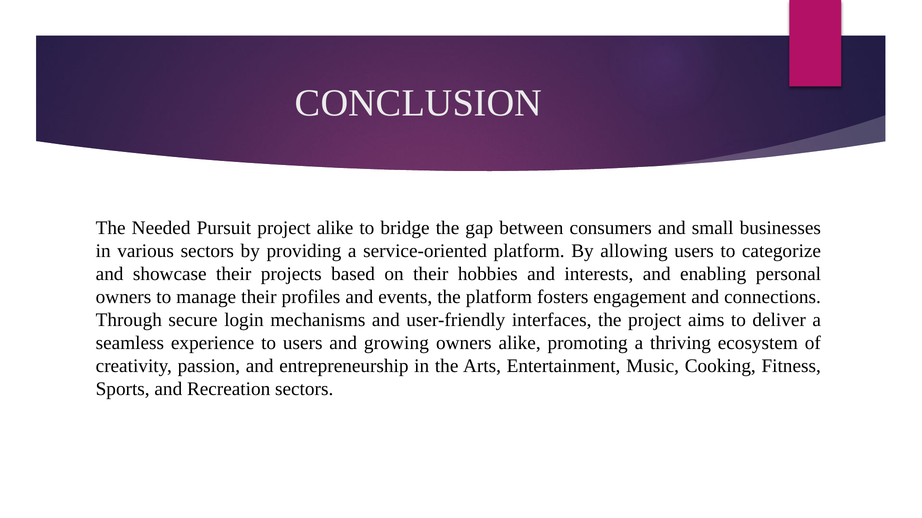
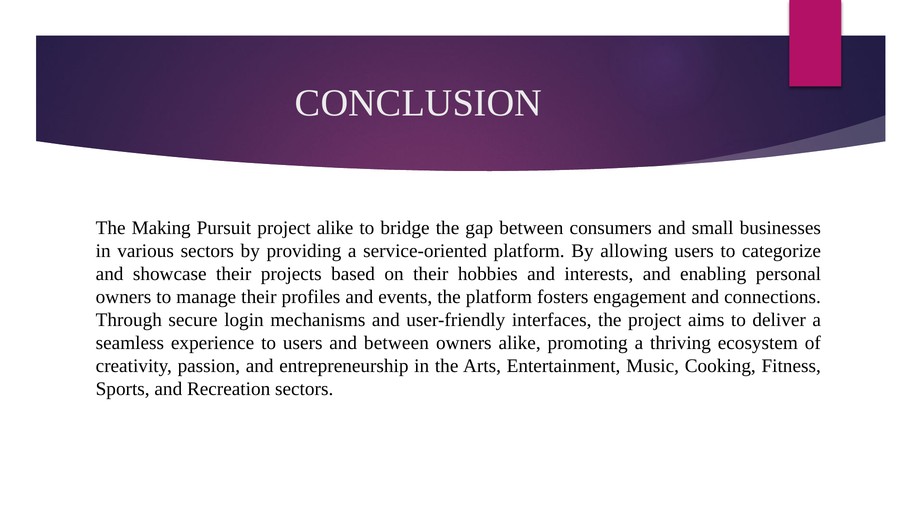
Needed: Needed -> Making (161, 228)
and growing: growing -> between (396, 343)
